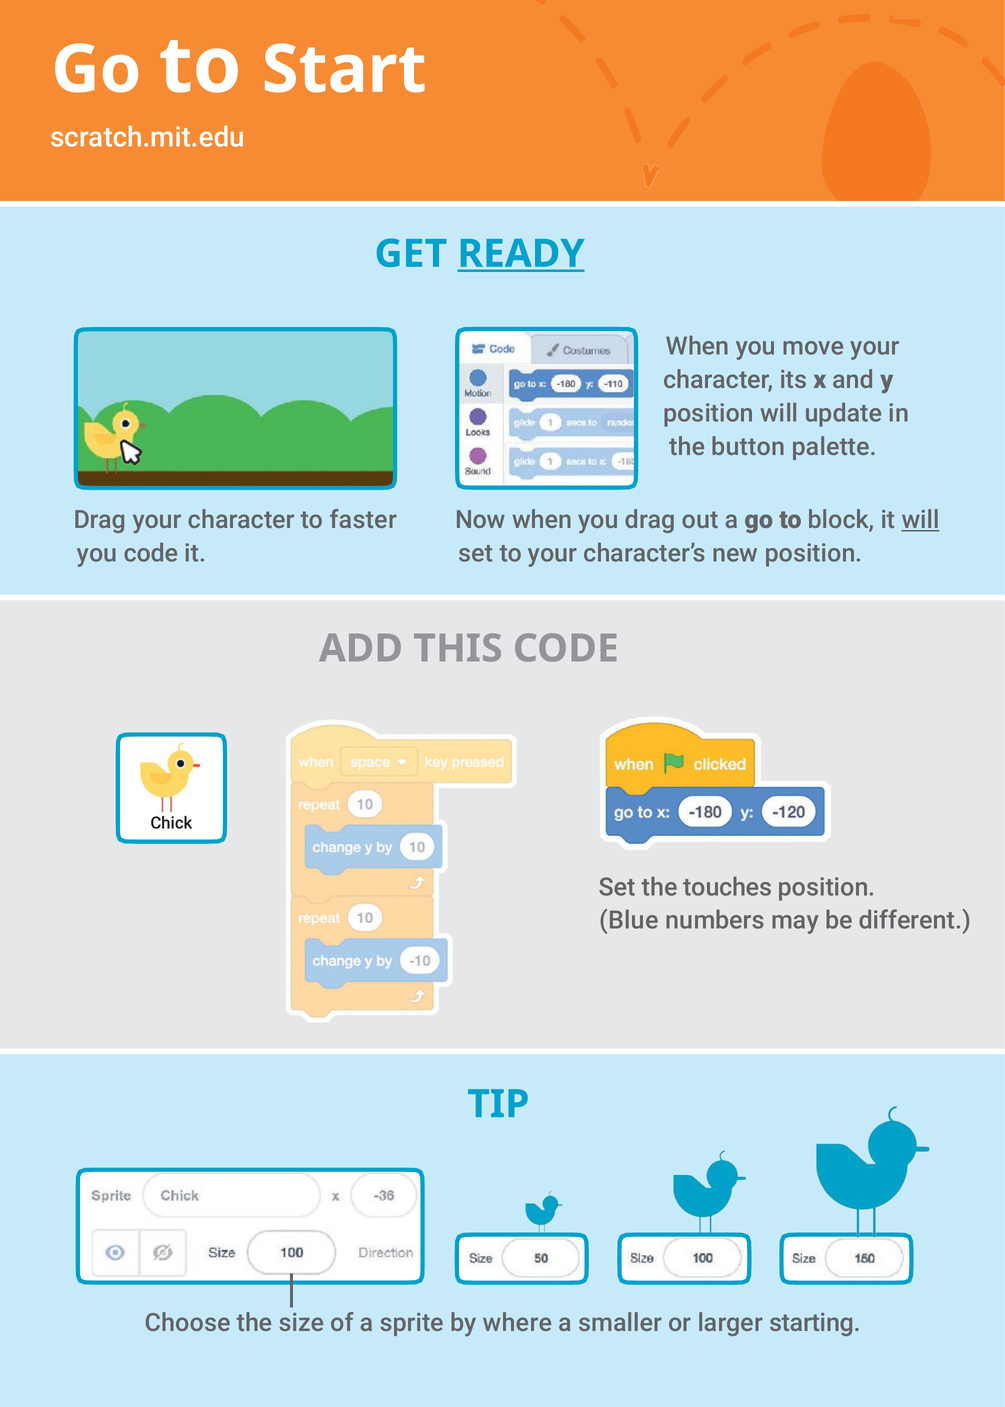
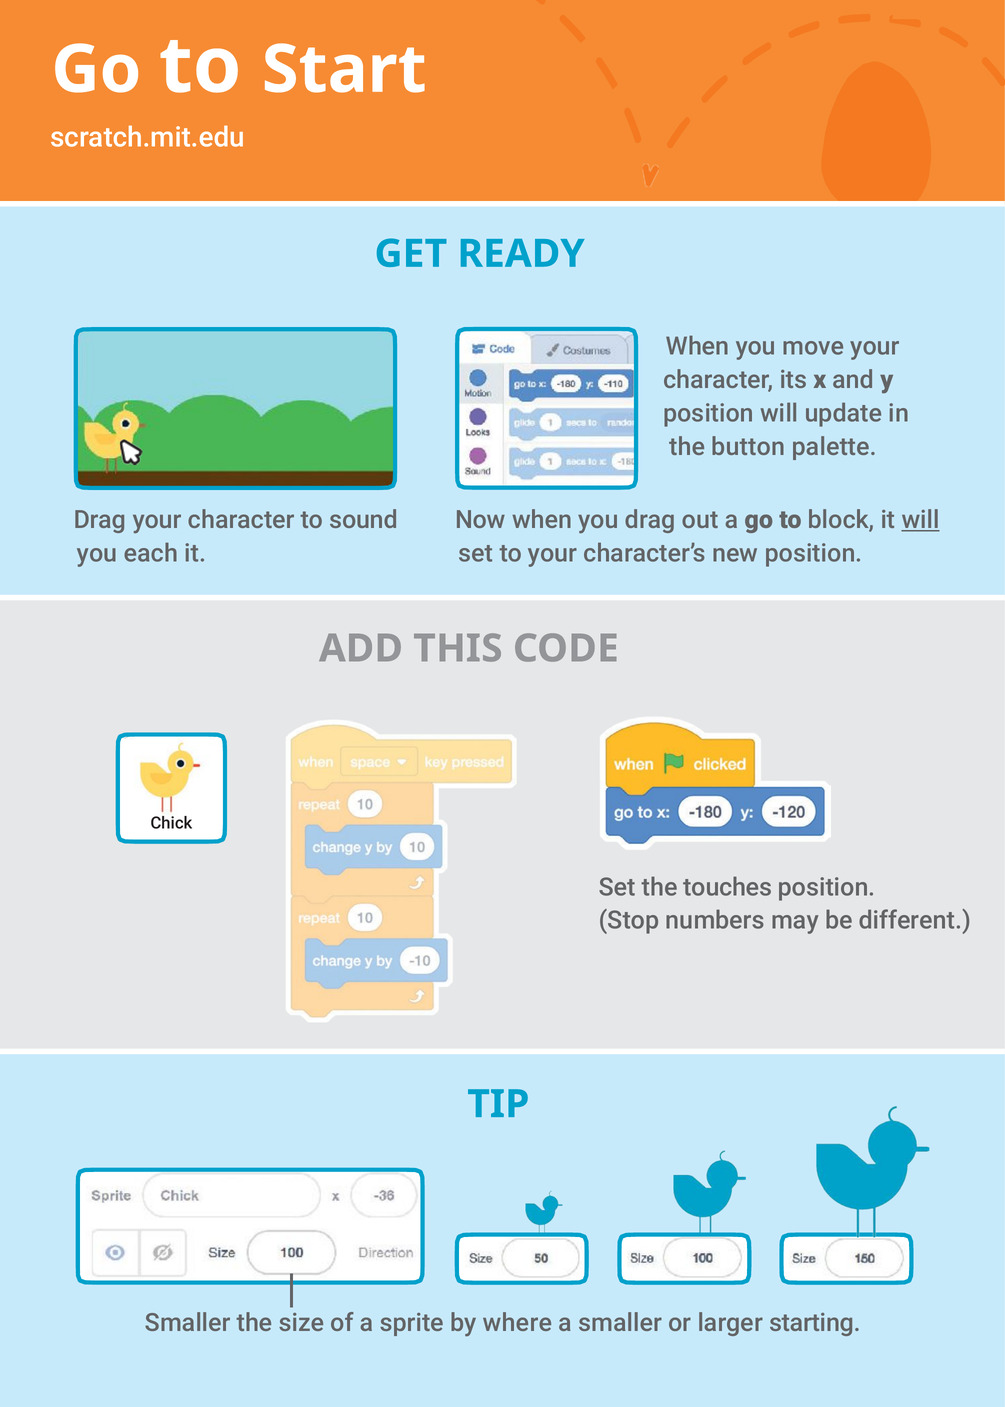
READY underline: present -> none (521, 254)
faster: faster -> sound (364, 520)
you code: code -> each (151, 554)
Blue: Blue -> Stop (629, 920)
Choose: Choose -> Smaller (188, 1323)
